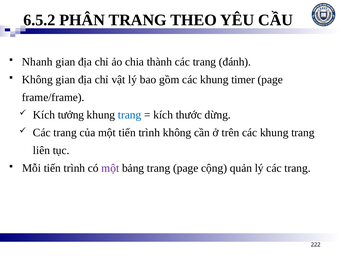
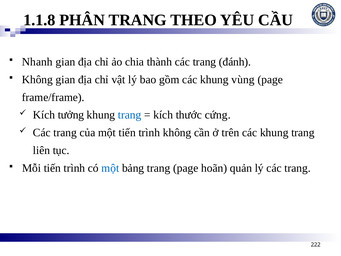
6.5.2: 6.5.2 -> 1.1.8 (39, 20)
timer: timer -> vùng (243, 79)
dừng: dừng -> cứng (218, 115)
một colour: purple -> blue (110, 168)
cộng: cộng -> hoãn (214, 168)
